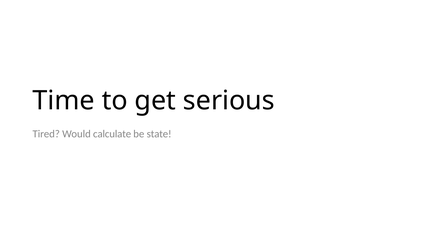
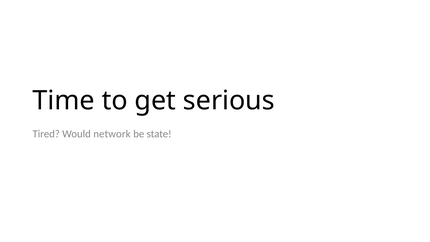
calculate: calculate -> network (112, 134)
